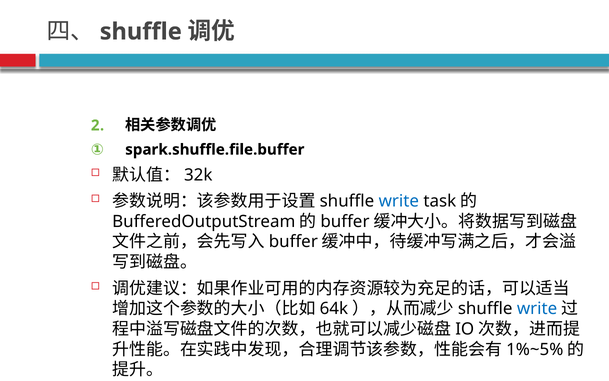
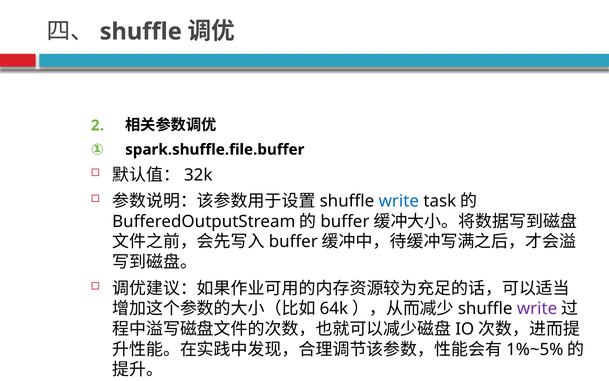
write colour: blue -> purple (537, 308)
